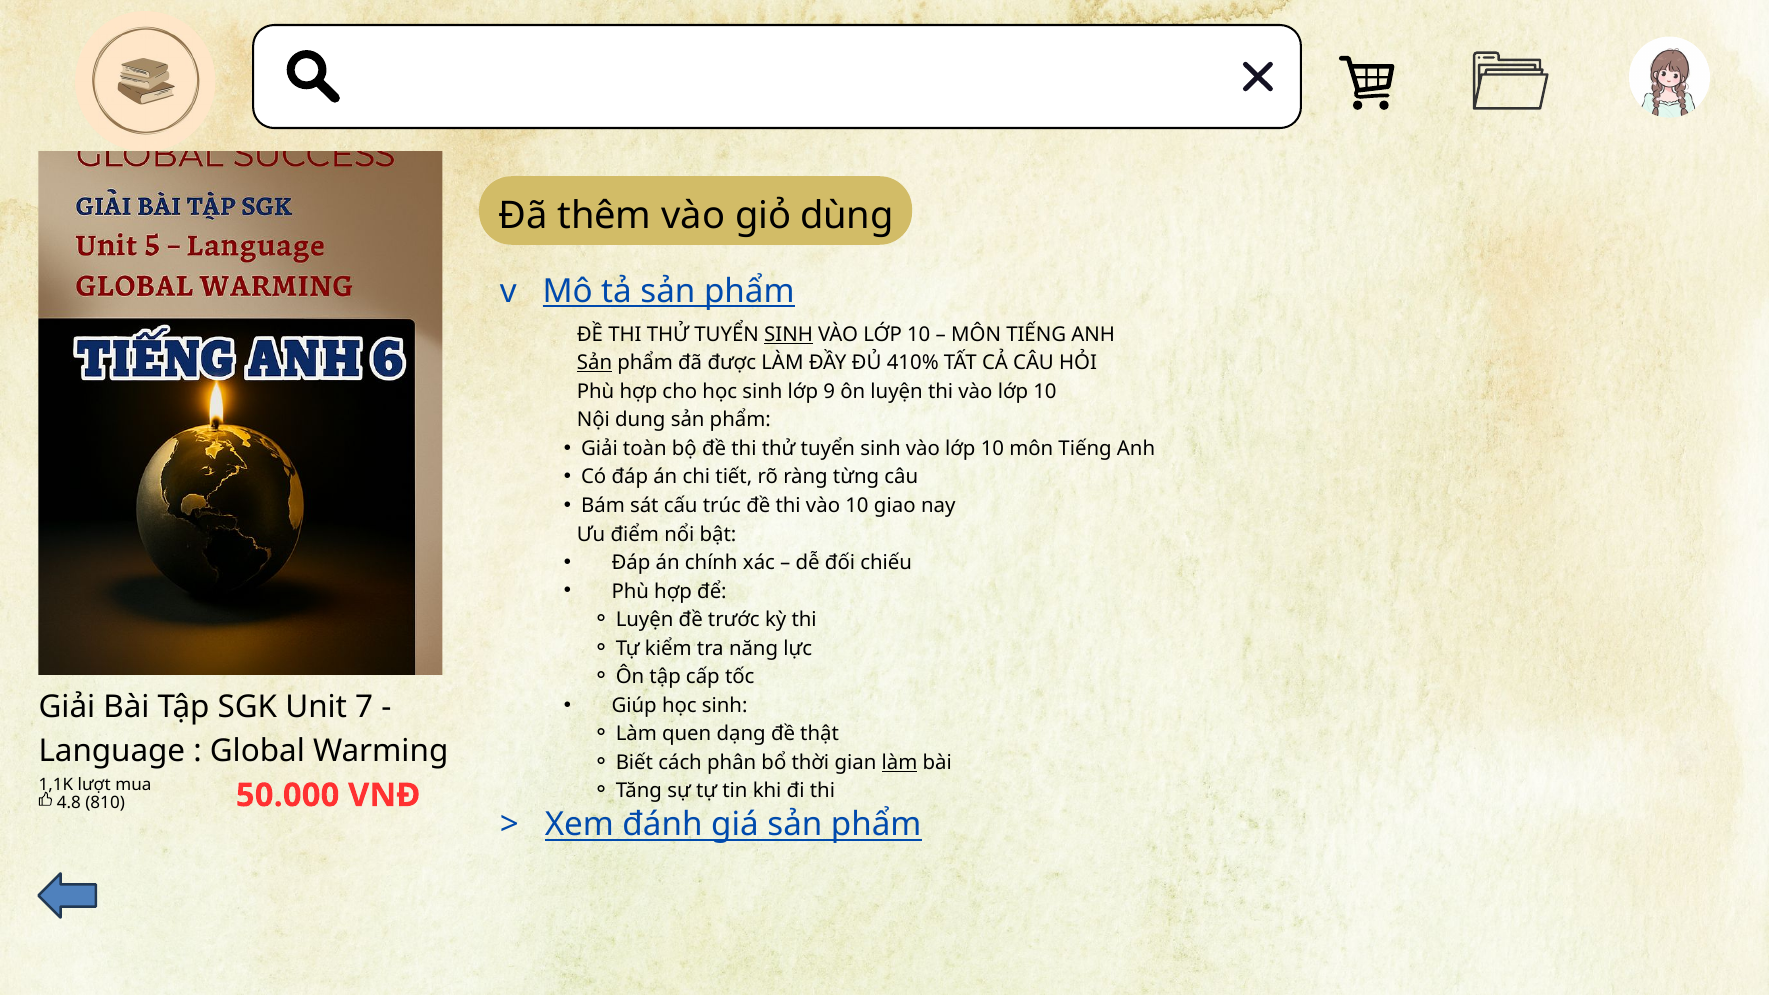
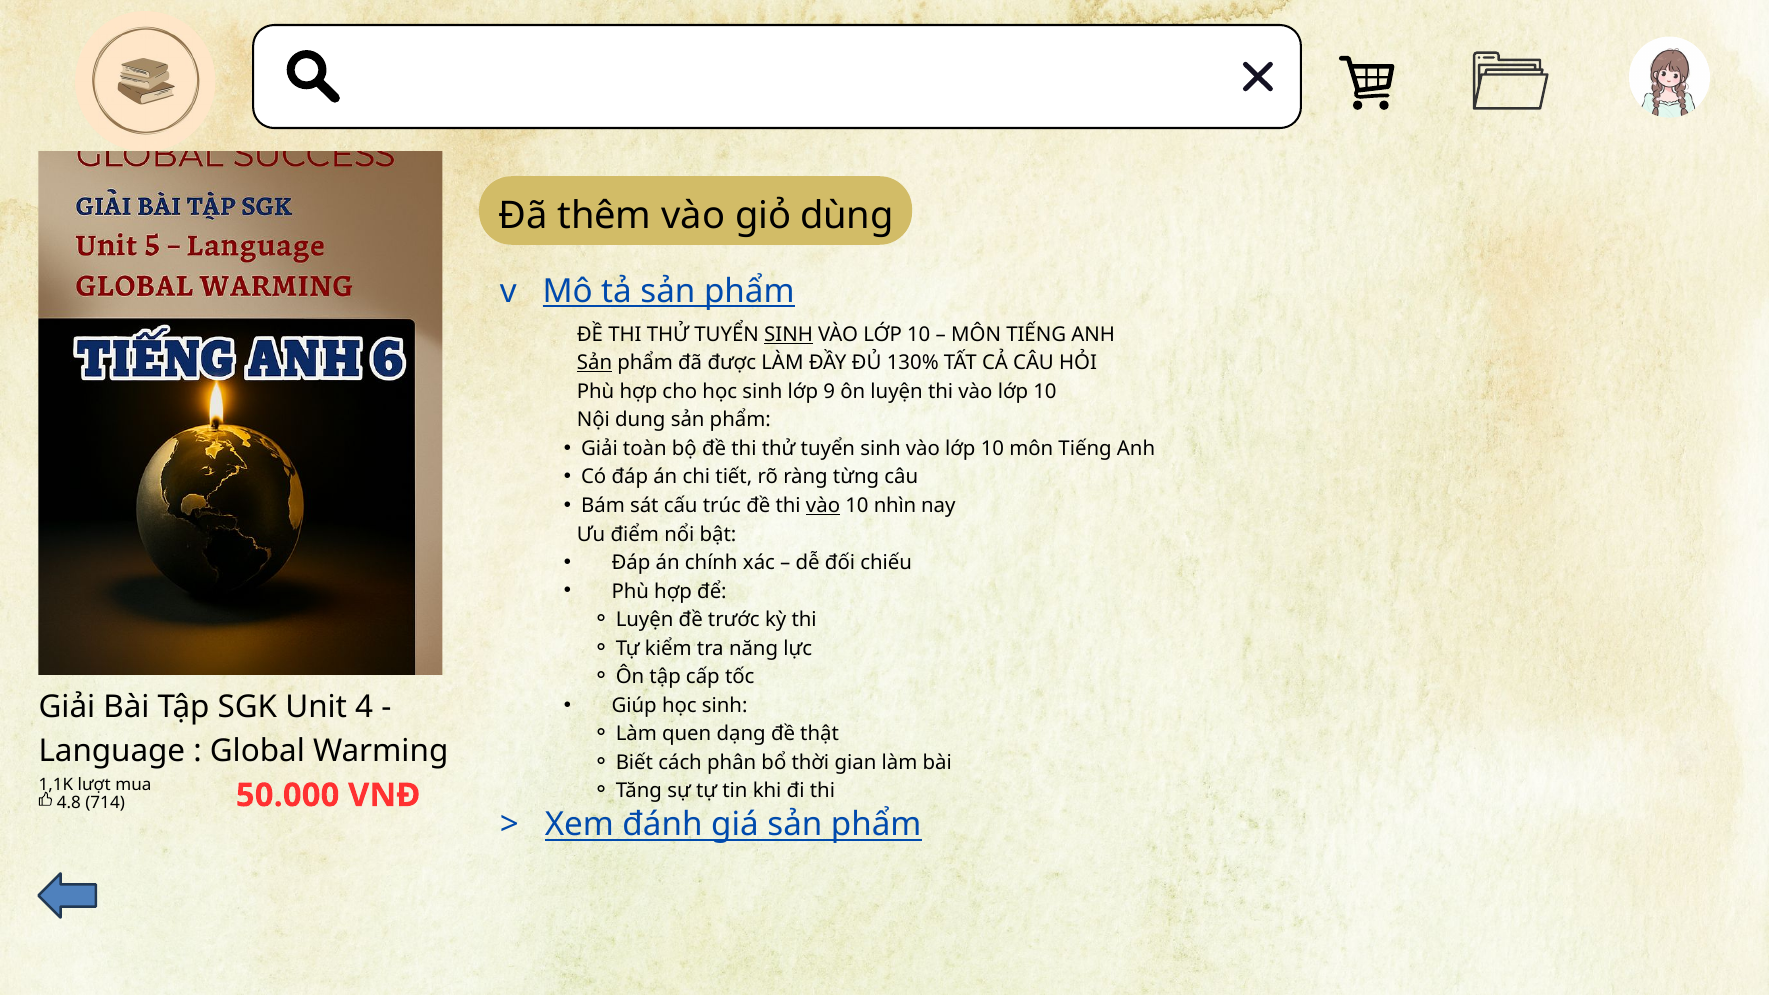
410%: 410% -> 130% (913, 363)
vào underline: none -> present (823, 506)
giao: giao -> nhìn (895, 506)
7: 7 -> 4 (364, 707)
làm underline: present -> none (900, 763)
810: 810 -> 714 (105, 803)
